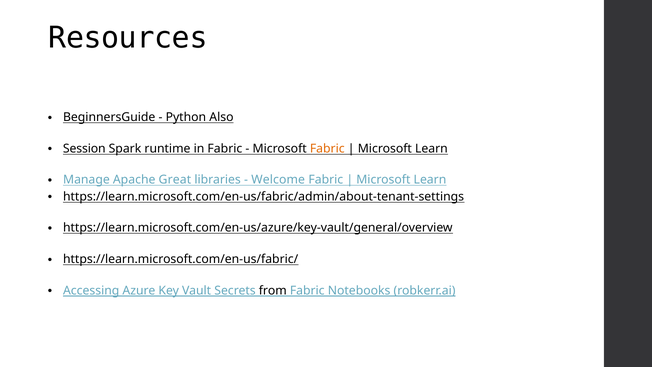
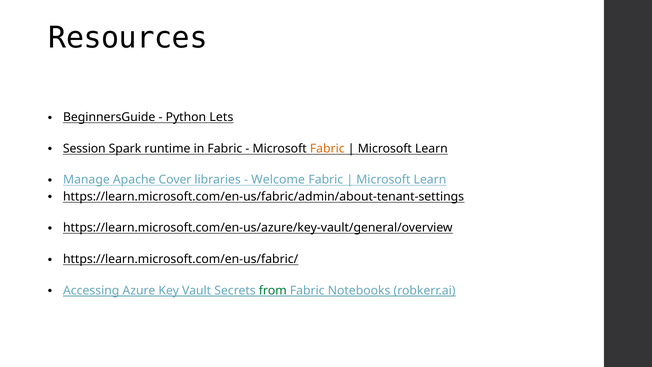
Also: Also -> Lets (221, 117)
Great: Great -> Cover (175, 180)
from colour: black -> green (273, 290)
